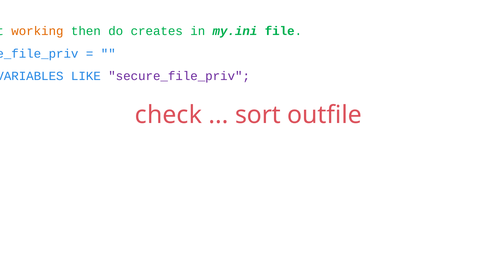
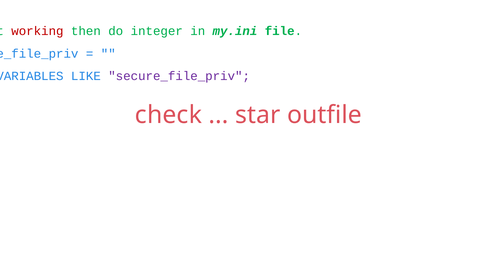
working colour: orange -> red (37, 31)
creates: creates -> integer (157, 31)
sort: sort -> star (258, 115)
